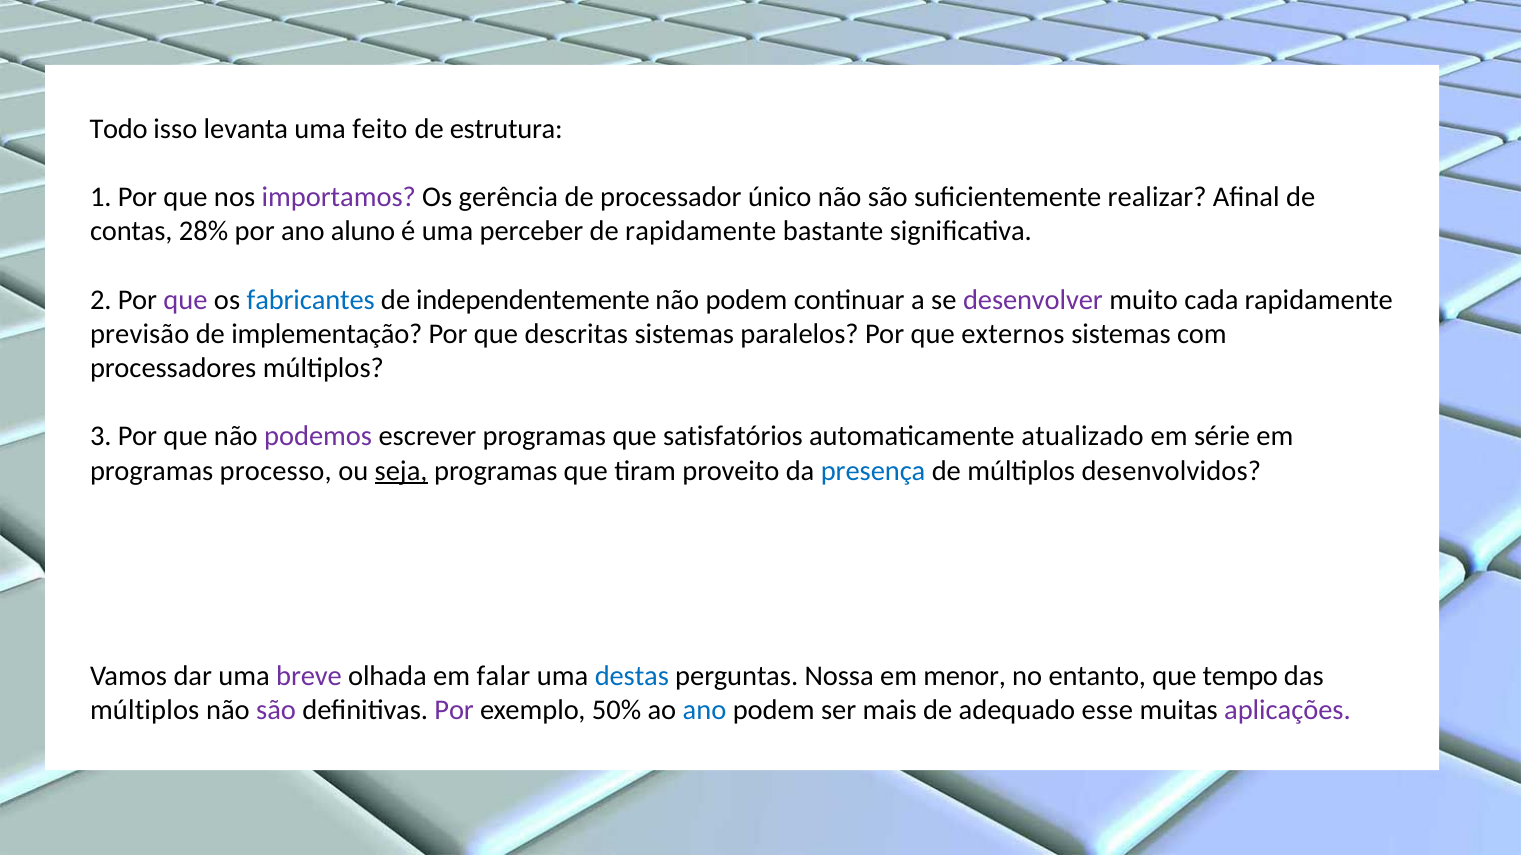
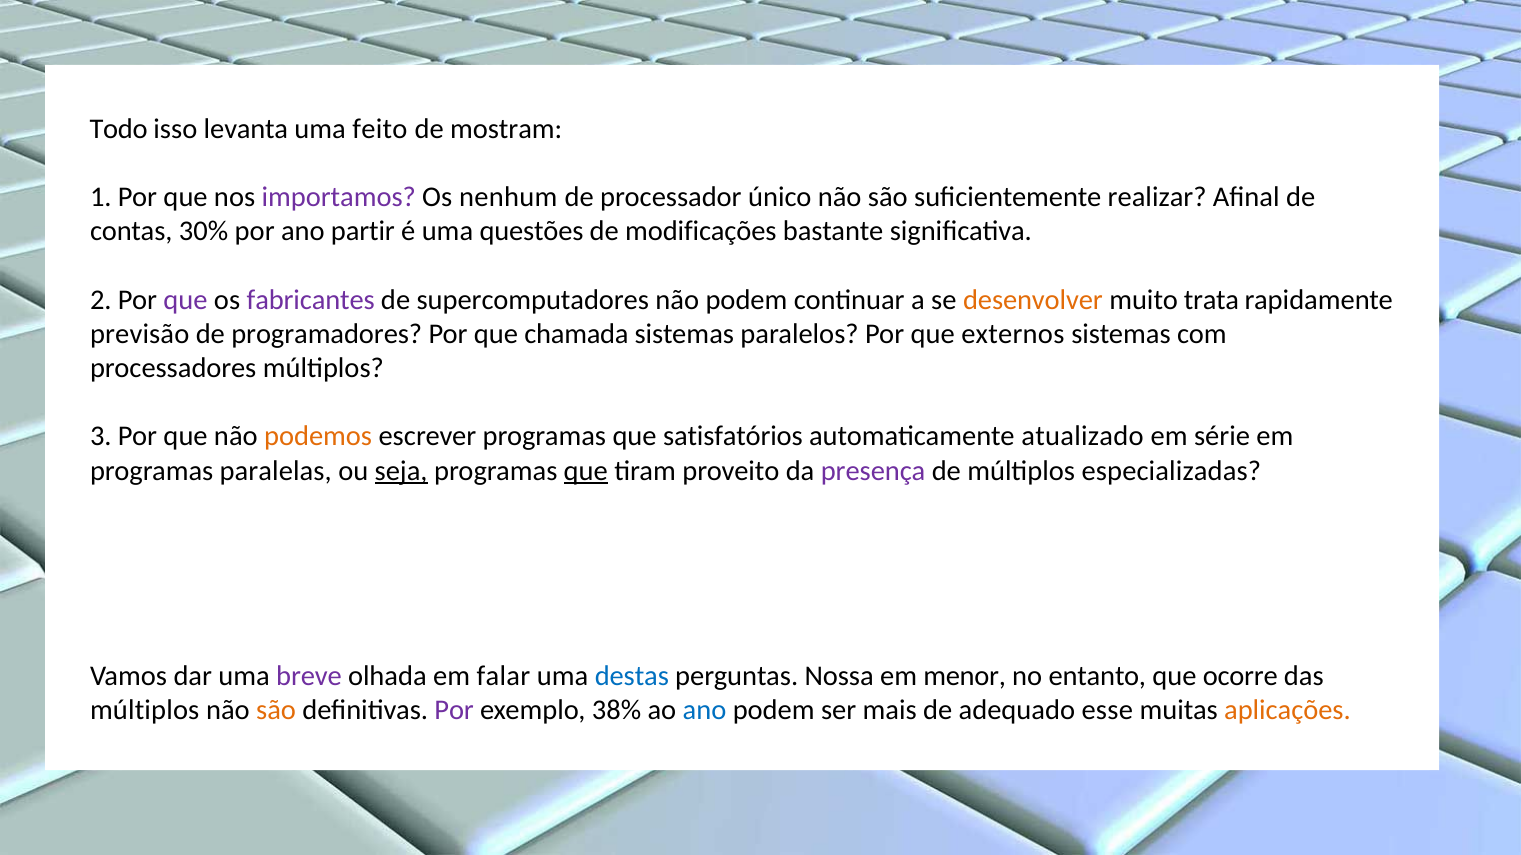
estrutura: estrutura -> mostram (506, 129)
gerência: gerência -> nenhum (508, 197)
28%: 28% -> 30% (204, 232)
aluno: aluno -> partir (363, 232)
perceber: perceber -> questões (532, 232)
de rapidamente: rapidamente -> modificações (701, 232)
fabricantes colour: blue -> purple (311, 300)
independentemente: independentemente -> supercomputadores (533, 300)
desenvolver colour: purple -> orange (1033, 300)
cada: cada -> trata (1211, 300)
implementação: implementação -> programadores (327, 334)
descritas: descritas -> chamada (576, 334)
podemos colour: purple -> orange (318, 437)
processo: processo -> paralelas (276, 471)
que underline: none -> present (586, 471)
presença colour: blue -> purple (873, 471)
desenvolvidos: desenvolvidos -> especializadas (1171, 471)
tempo: tempo -> ocorre (1240, 676)
são colour: purple -> orange (276, 711)
50%: 50% -> 38% (617, 711)
aplicações colour: purple -> orange (1287, 711)
